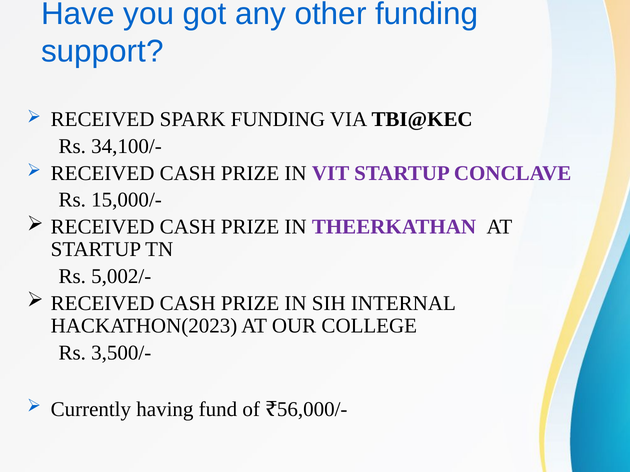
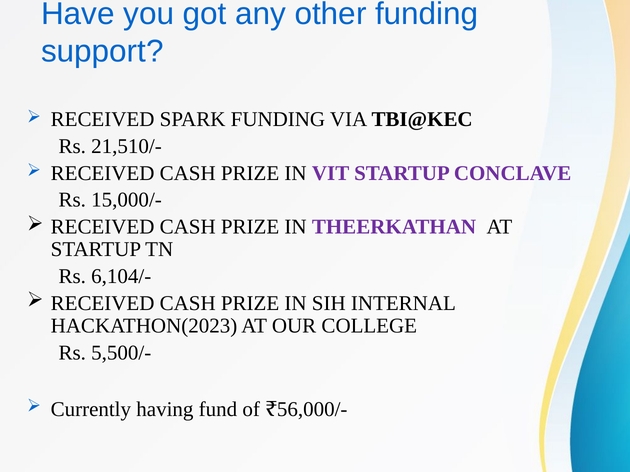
34,100/-: 34,100/- -> 21,510/- (127, 146)
5,002/-: 5,002/- -> 6,104/- (121, 277)
3,500/-: 3,500/- -> 5,500/- (121, 353)
